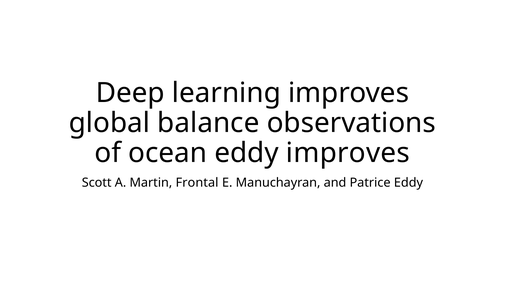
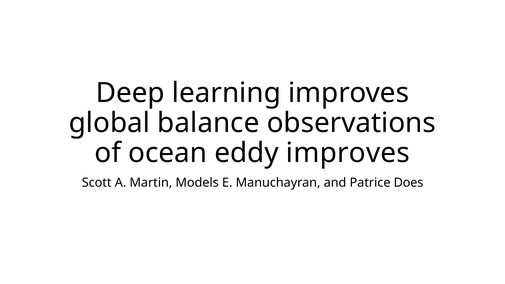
Frontal: Frontal -> Models (197, 183)
Patrice Eddy: Eddy -> Does (409, 183)
